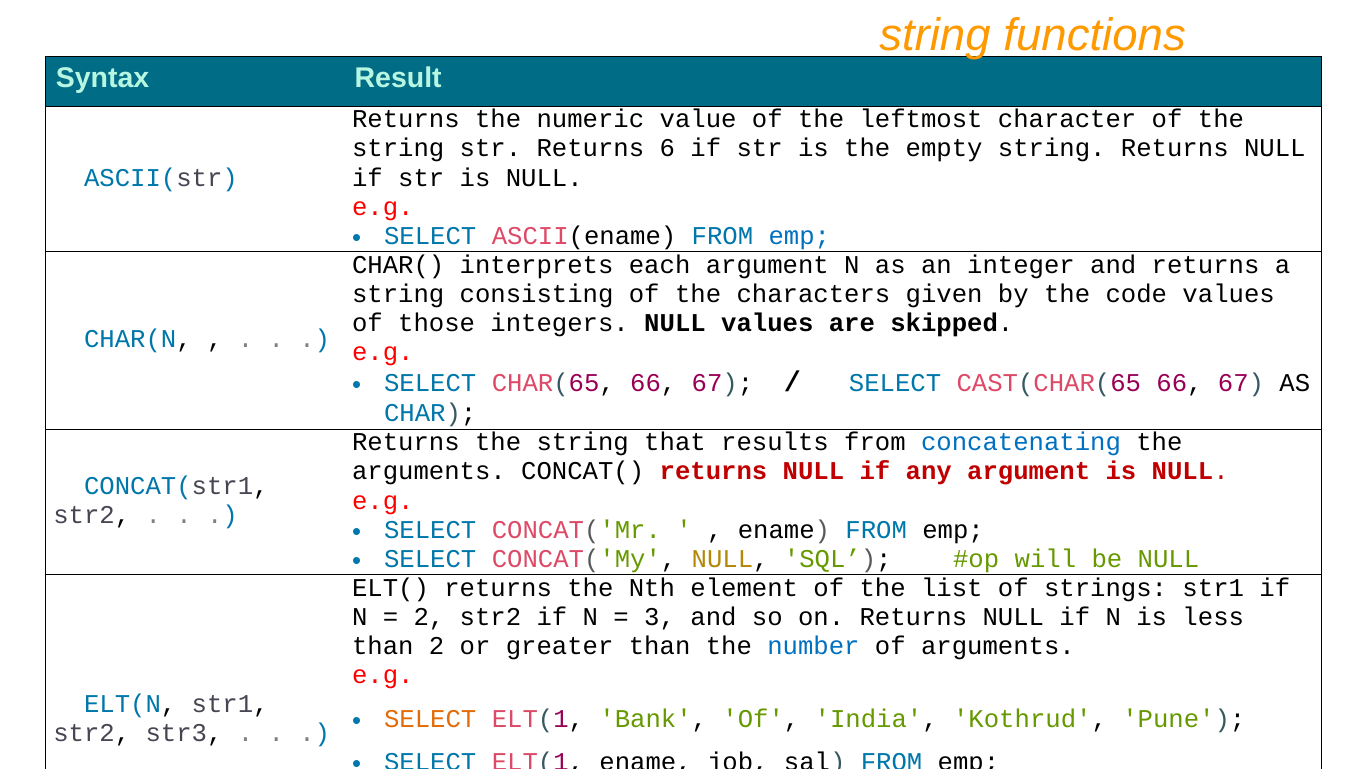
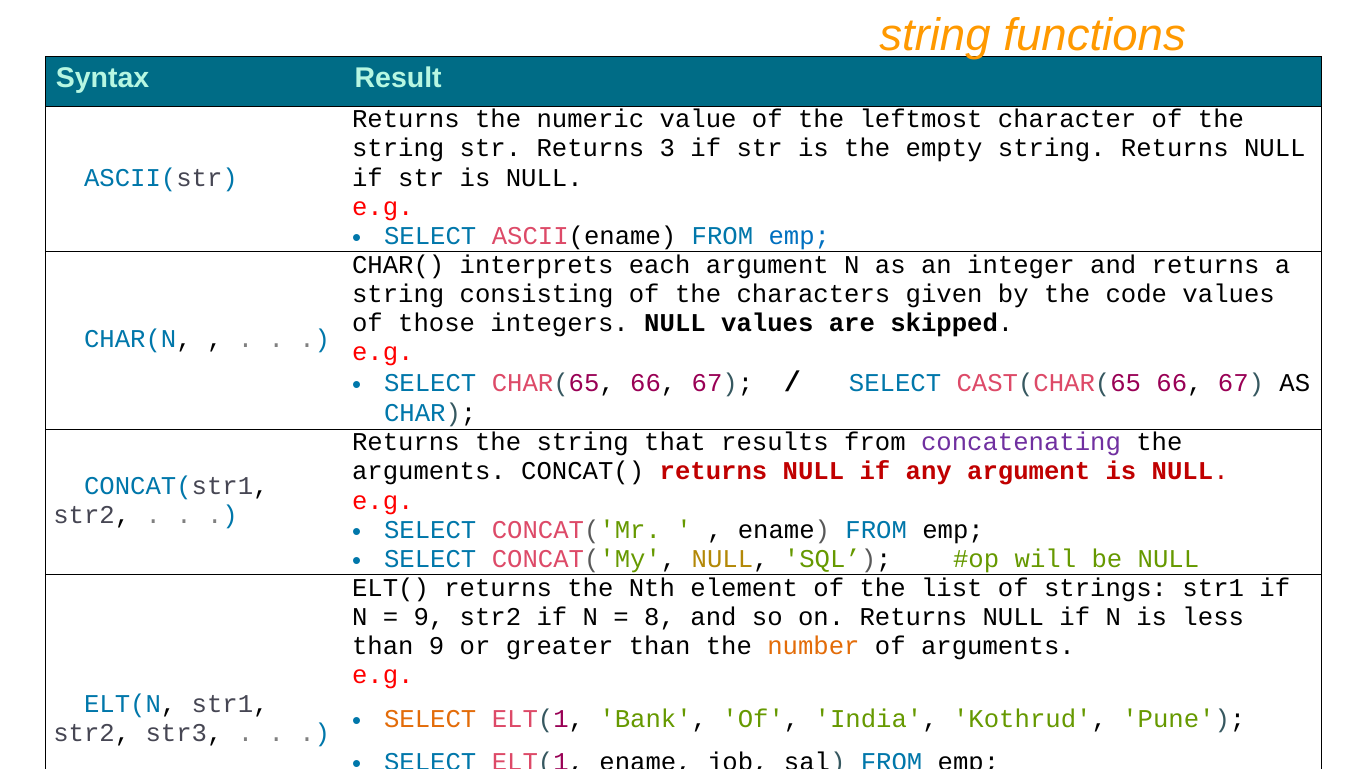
6: 6 -> 3 (667, 148)
concatenating colour: blue -> purple (1021, 442)
2: 2 -> 9 (429, 617)
3: 3 -> 8 (660, 617)
than 2: 2 -> 9 (437, 646)
number colour: blue -> orange (813, 646)
